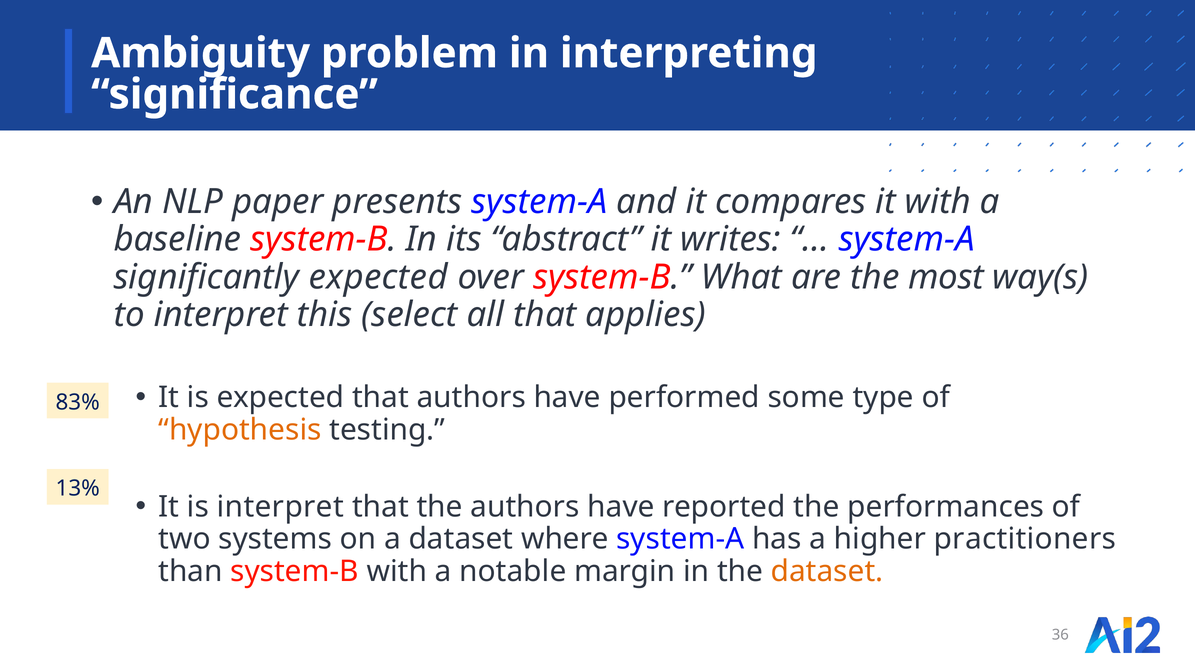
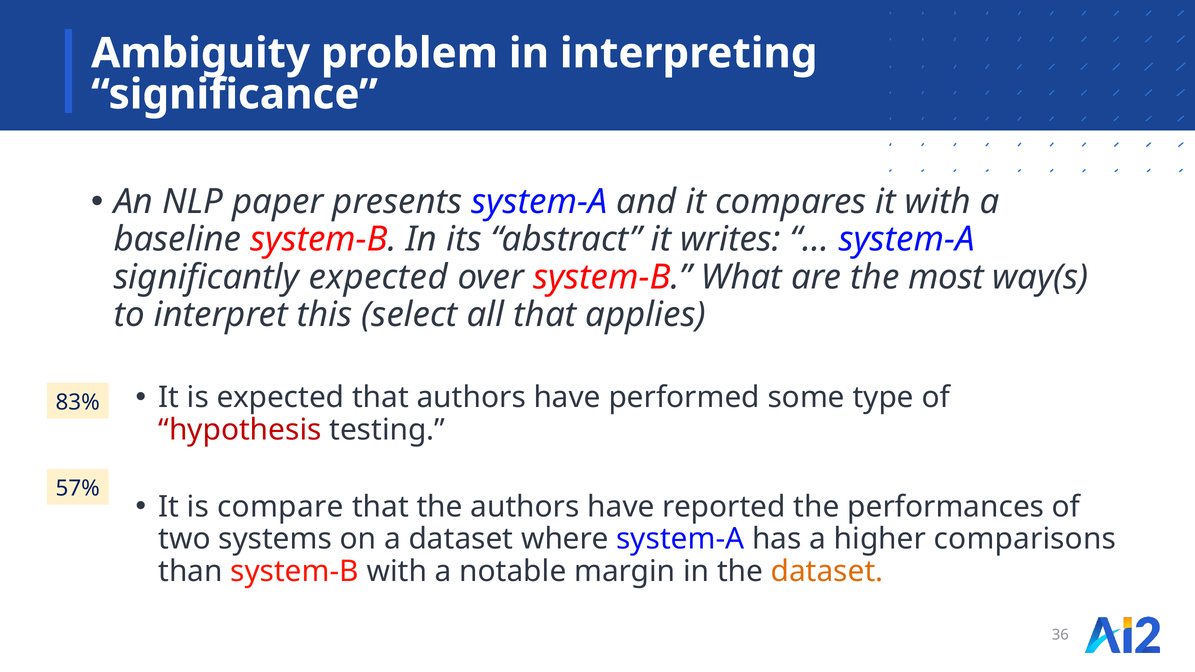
hypothesis colour: orange -> red (240, 430)
13%: 13% -> 57% (78, 489)
is interpret: interpret -> compare (280, 507)
practitioners: practitioners -> comparisons (1025, 539)
